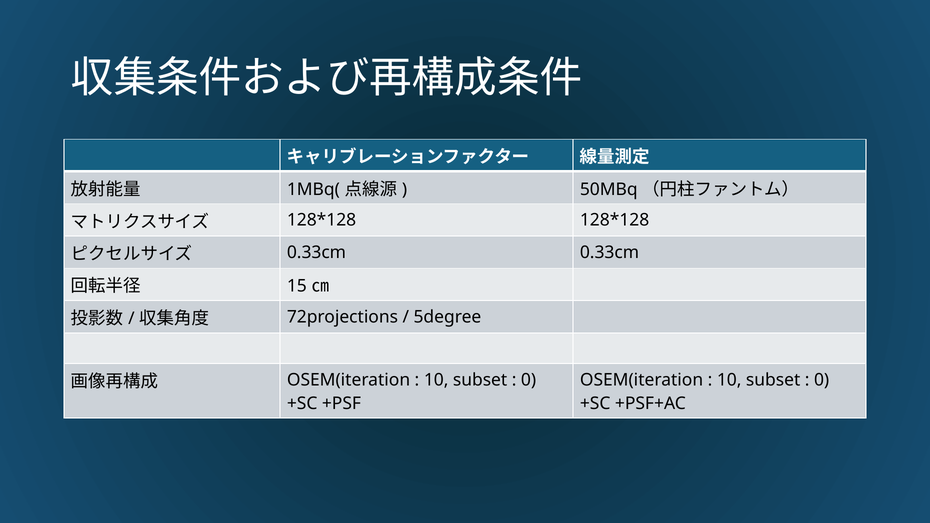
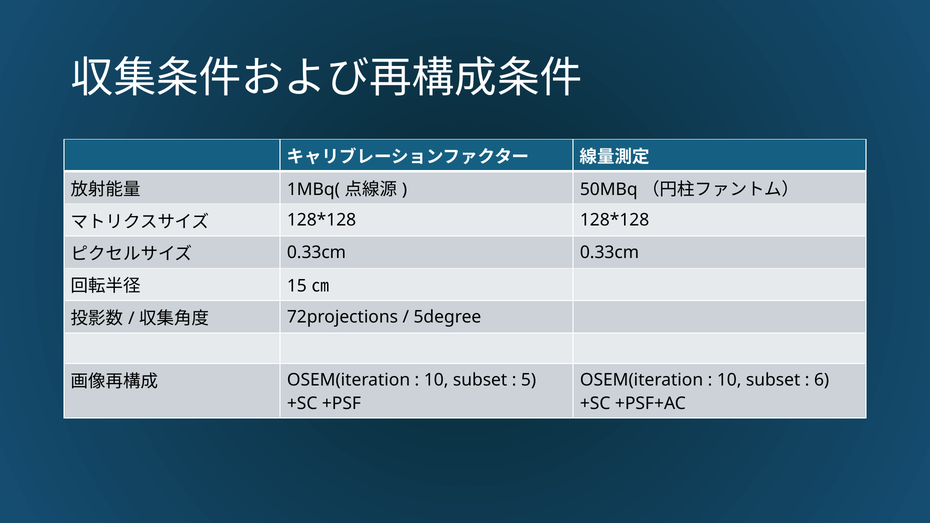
0: 0 -> 5 (529, 380)
0: 0 -> 6 (822, 380)
